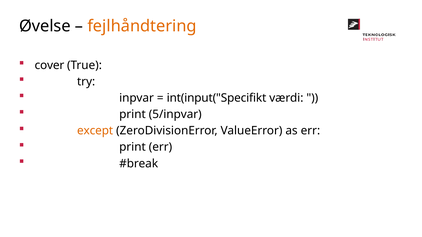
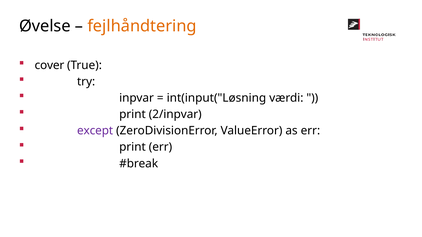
int(input("Specifikt: int(input("Specifikt -> int(input("Løsning (216, 98)
5/inpvar: 5/inpvar -> 2/inpvar (175, 115)
except colour: orange -> purple (95, 131)
